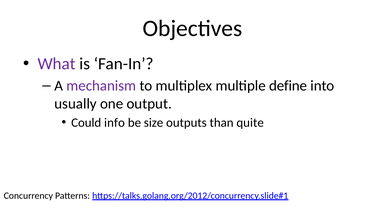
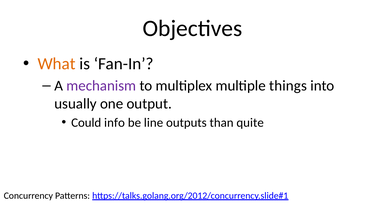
What colour: purple -> orange (57, 64)
define: define -> things (288, 86)
size: size -> line (154, 123)
